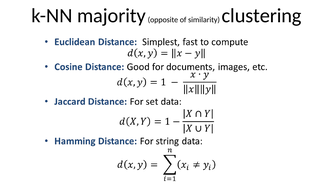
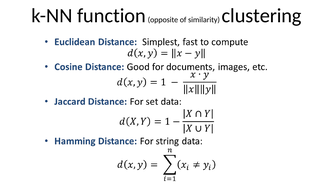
majority: majority -> function (111, 16)
